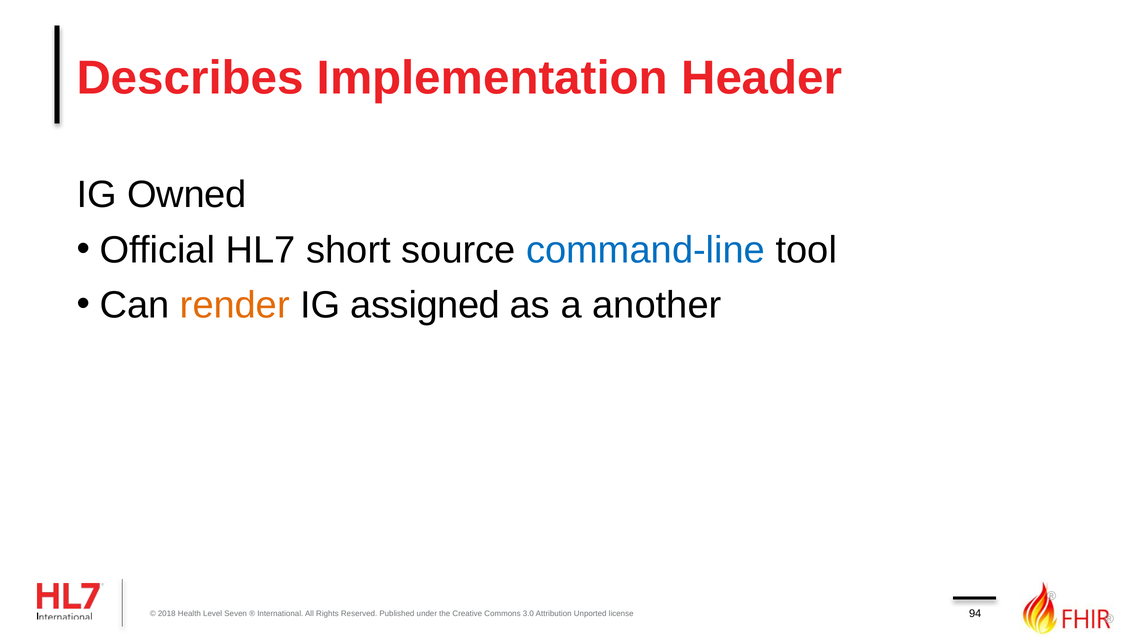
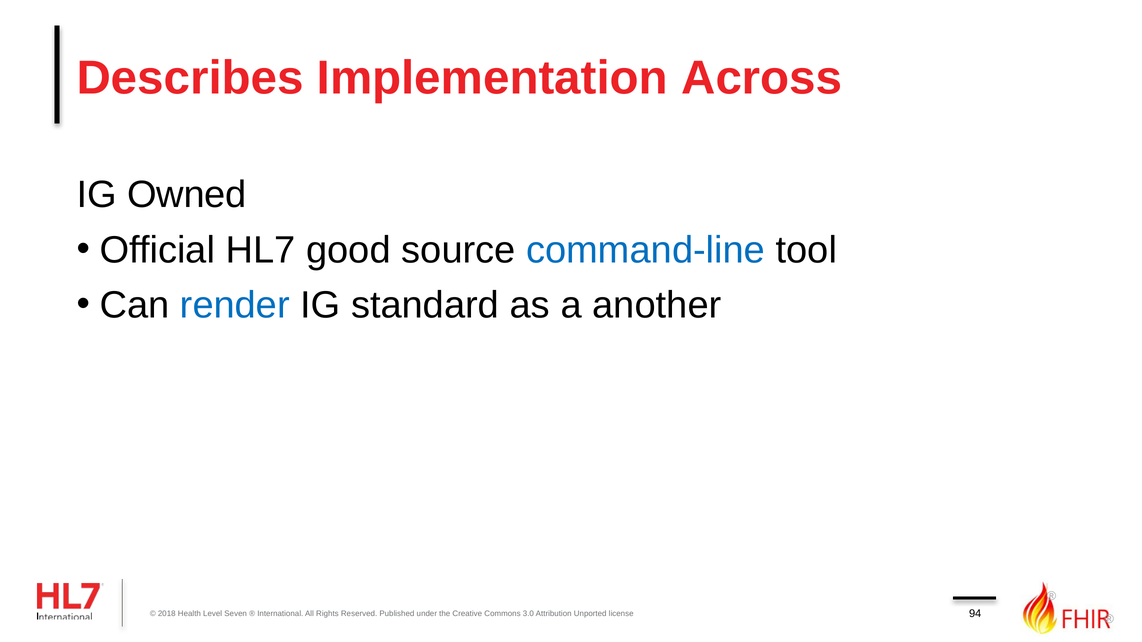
Header: Header -> Across (762, 78)
short: short -> good (348, 250)
render colour: orange -> blue (235, 305)
assigned: assigned -> standard (425, 305)
